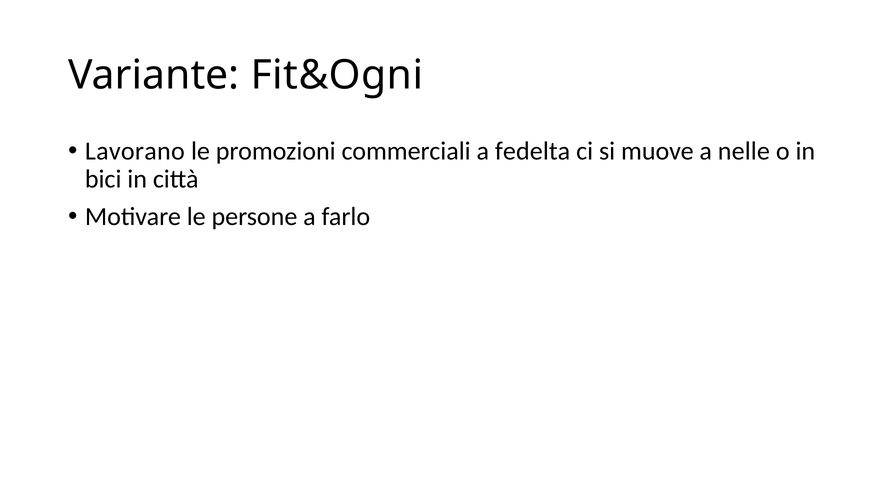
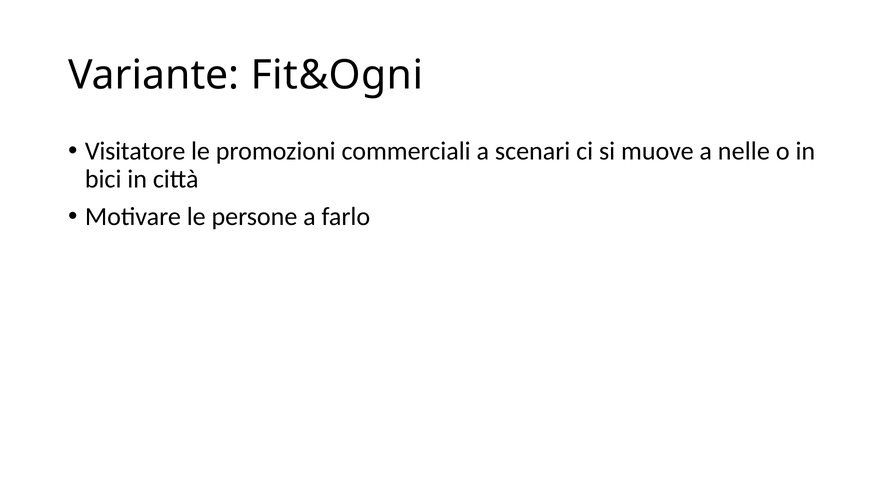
Lavorano: Lavorano -> Visitatore (135, 151)
fedelta: fedelta -> scenari (533, 151)
